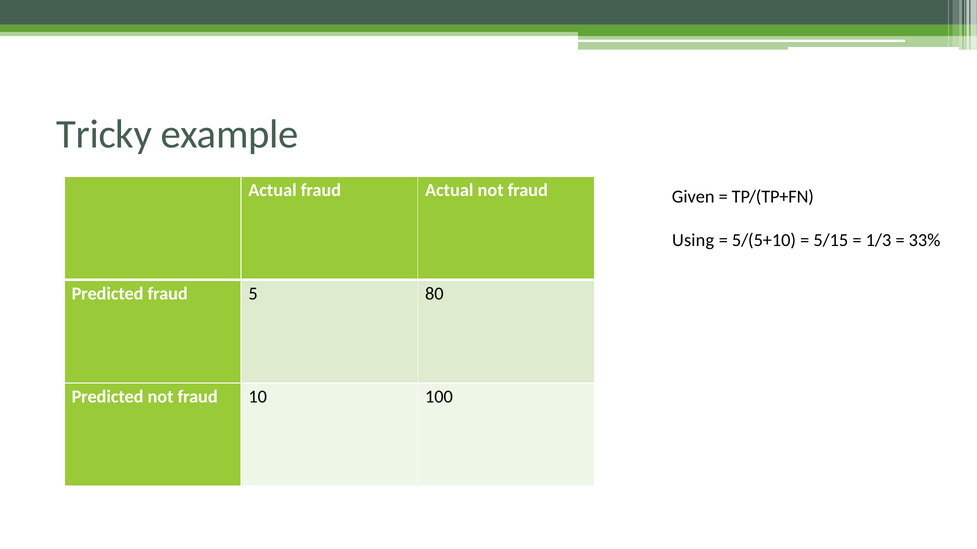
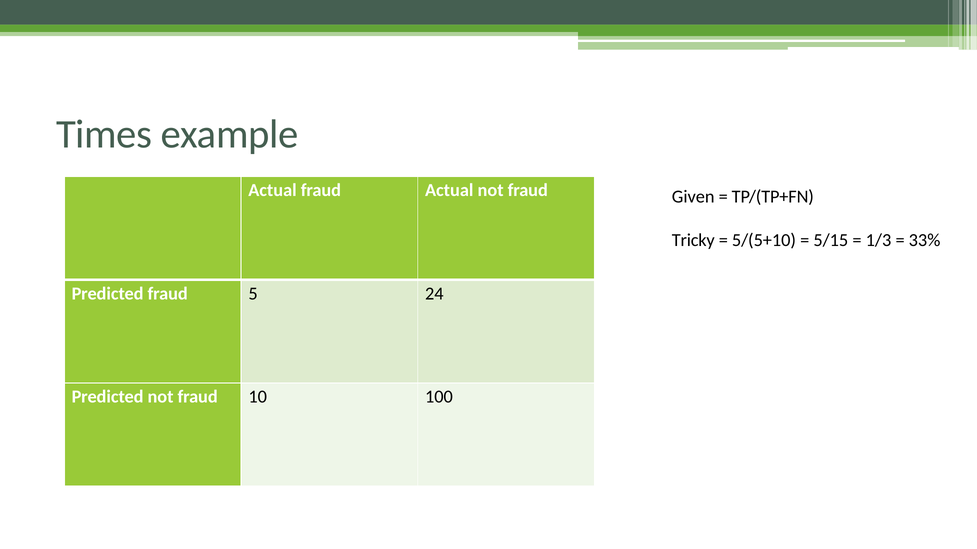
Tricky: Tricky -> Times (104, 135)
Using: Using -> Tricky (693, 241)
80: 80 -> 24 (434, 294)
